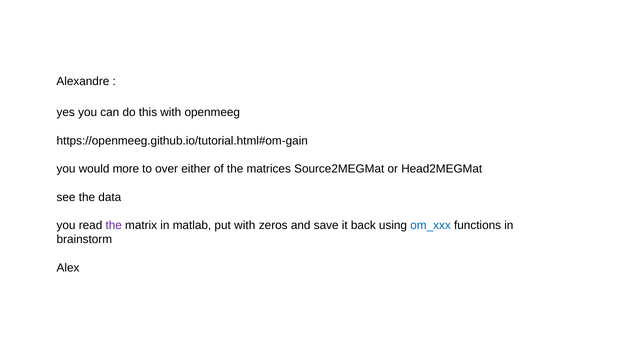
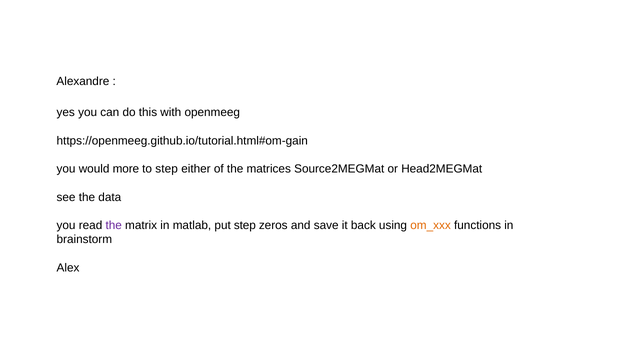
to over: over -> step (167, 169)
put with: with -> step (245, 225)
om_xxx colour: blue -> orange (431, 225)
